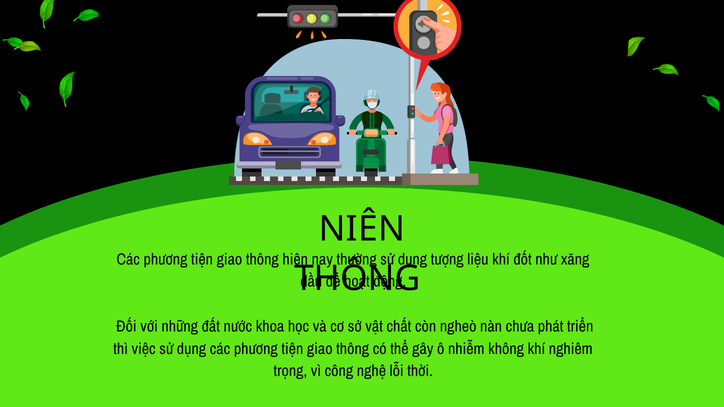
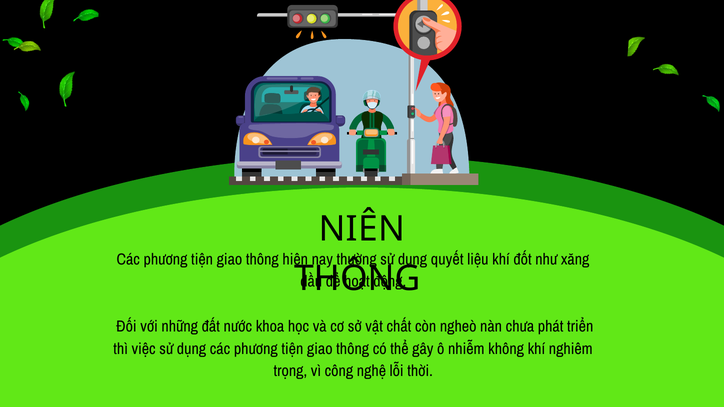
tượng: tượng -> quyết (447, 259)
